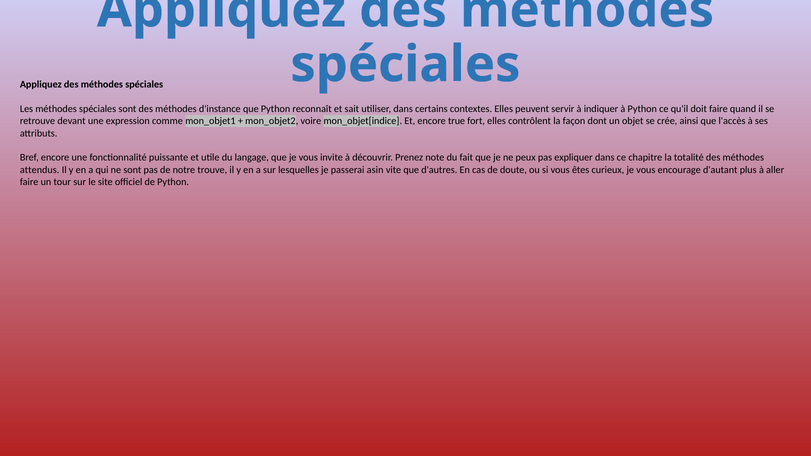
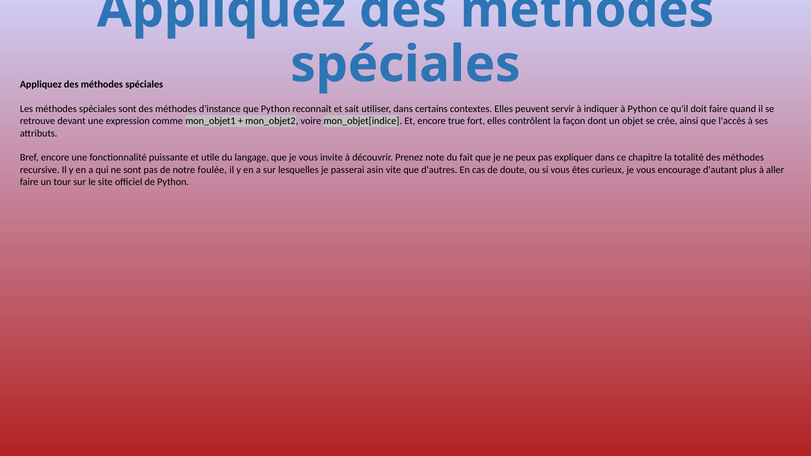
attendus: attendus -> recursive (40, 170)
trouve: trouve -> foulée (212, 170)
